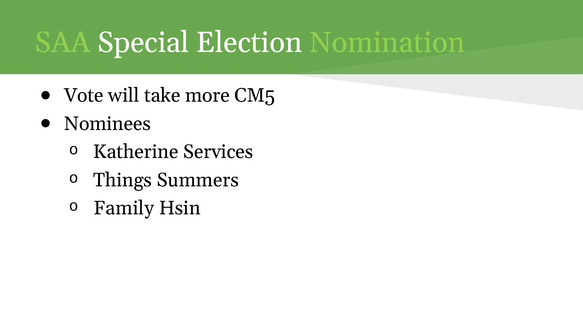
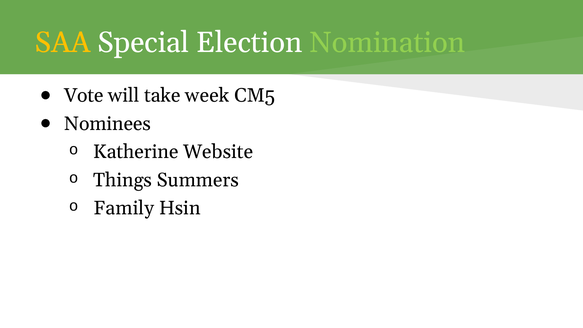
SAA colour: light green -> yellow (63, 42)
more: more -> week (207, 95)
Services: Services -> Website (218, 152)
